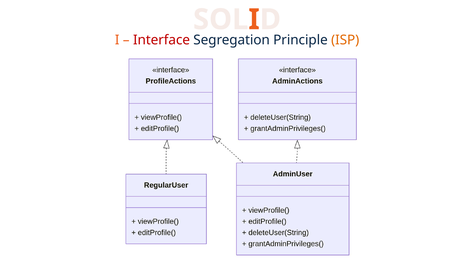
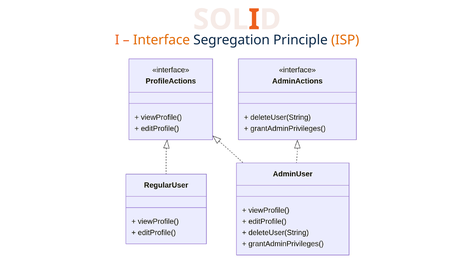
Interface colour: red -> orange (162, 40)
